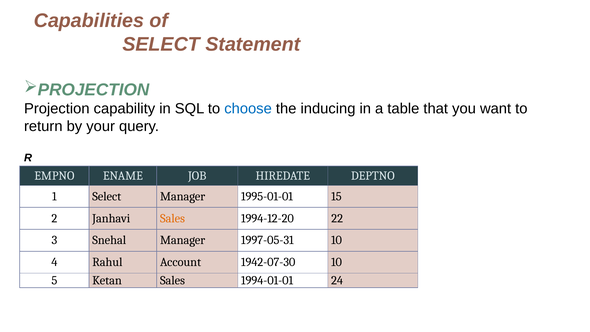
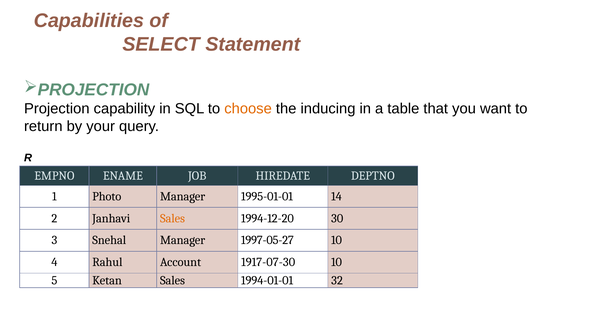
choose colour: blue -> orange (248, 109)
1 Select: Select -> Photo (107, 196)
15: 15 -> 14 (336, 196)
22: 22 -> 30 (337, 218)
1997-05-31: 1997-05-31 -> 1997-05-27 (267, 240)
1942-07-30: 1942-07-30 -> 1917-07-30 (268, 262)
24: 24 -> 32 (337, 280)
